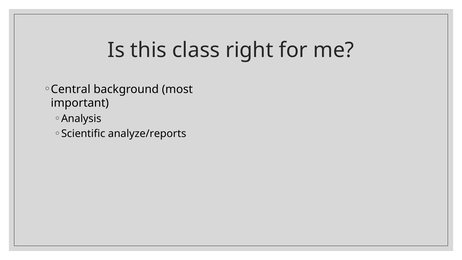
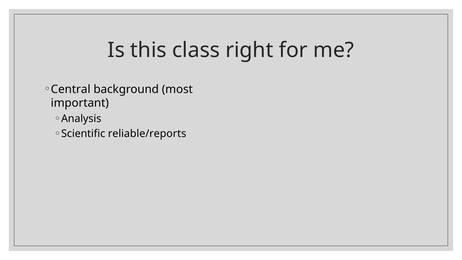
analyze/reports: analyze/reports -> reliable/reports (147, 134)
